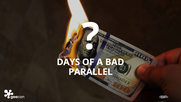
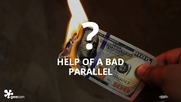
DAYS: DAYS -> HELP (68, 62)
